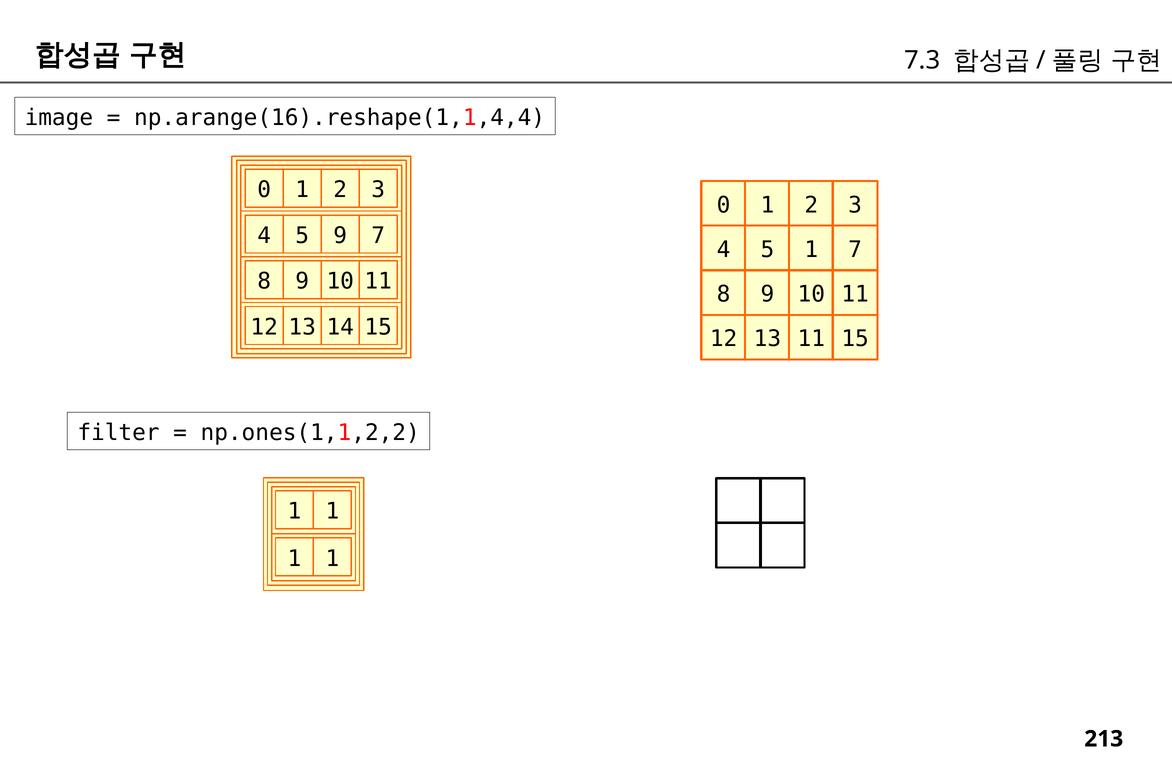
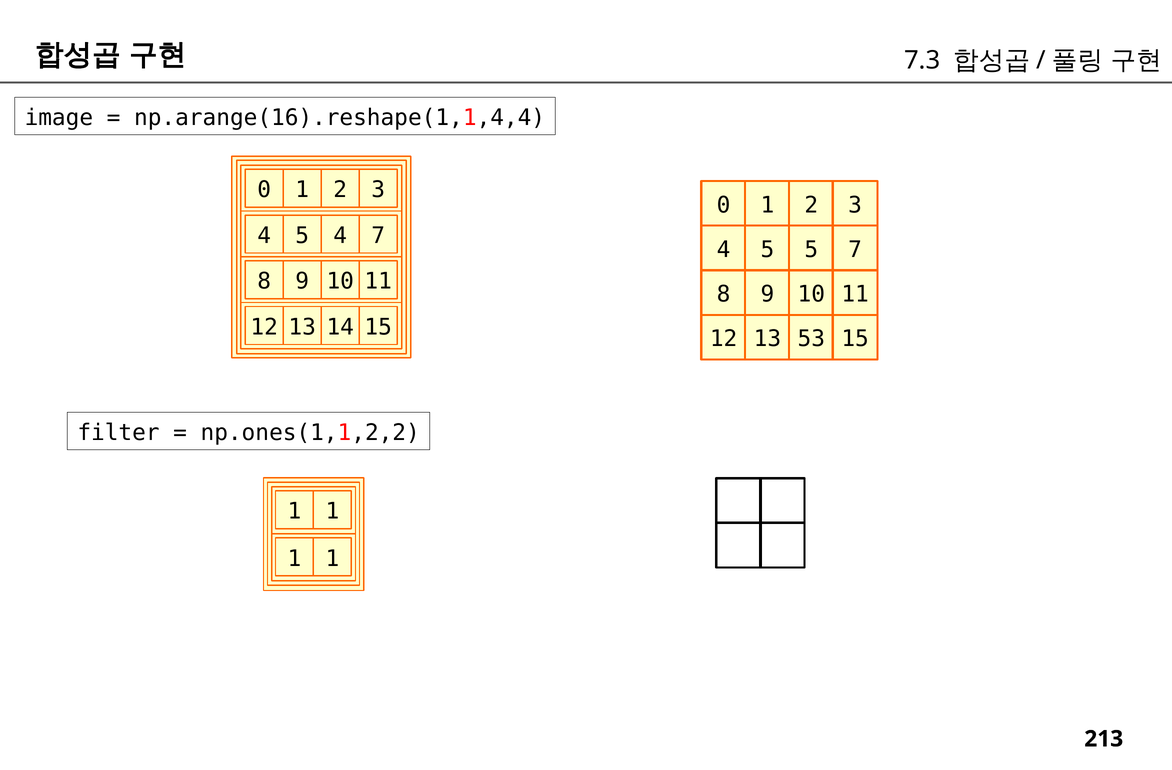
5 9: 9 -> 4 (340, 236)
5 1: 1 -> 5 (811, 249)
13 11: 11 -> 53 (811, 339)
